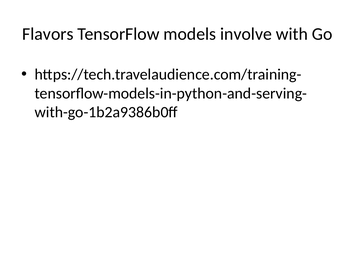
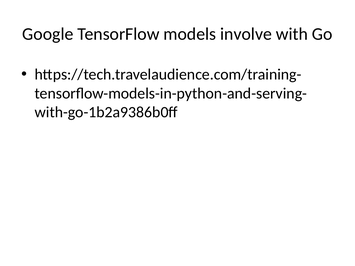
Flavors: Flavors -> Google (48, 34)
